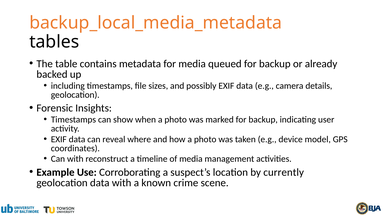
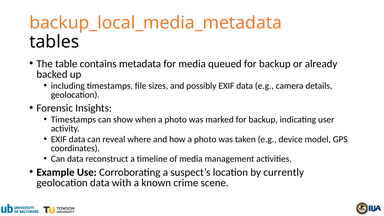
Can with: with -> data (75, 159)
